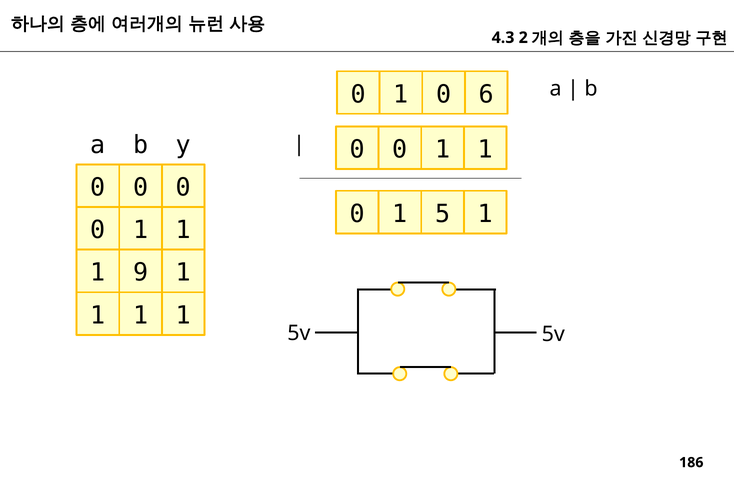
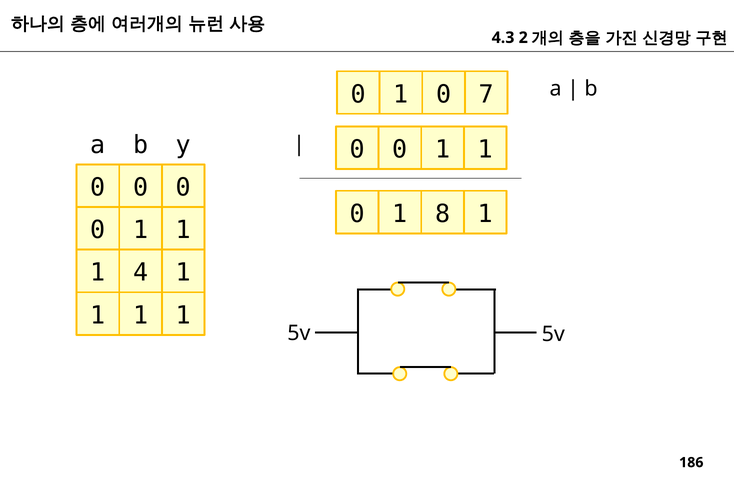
6: 6 -> 7 (486, 94)
5: 5 -> 8 (443, 214)
9: 9 -> 4 (141, 273)
